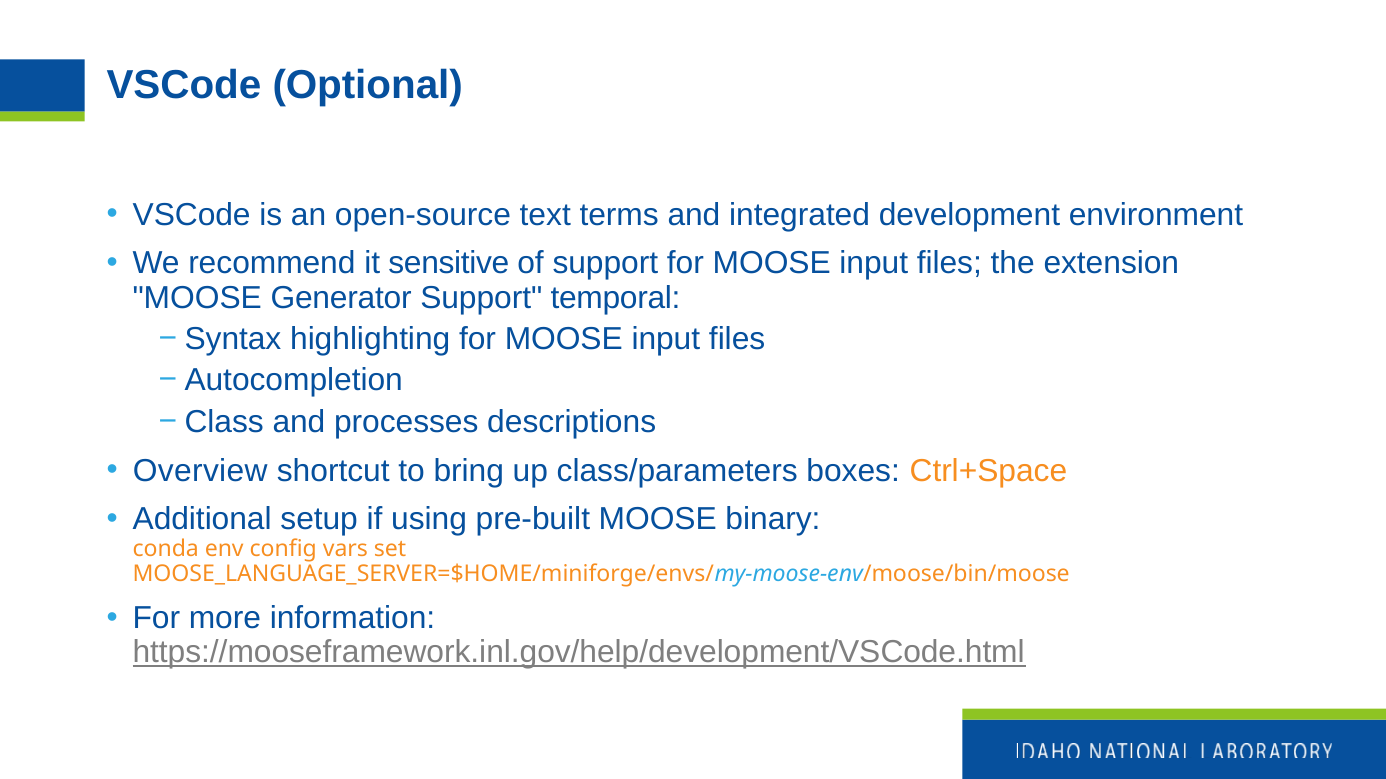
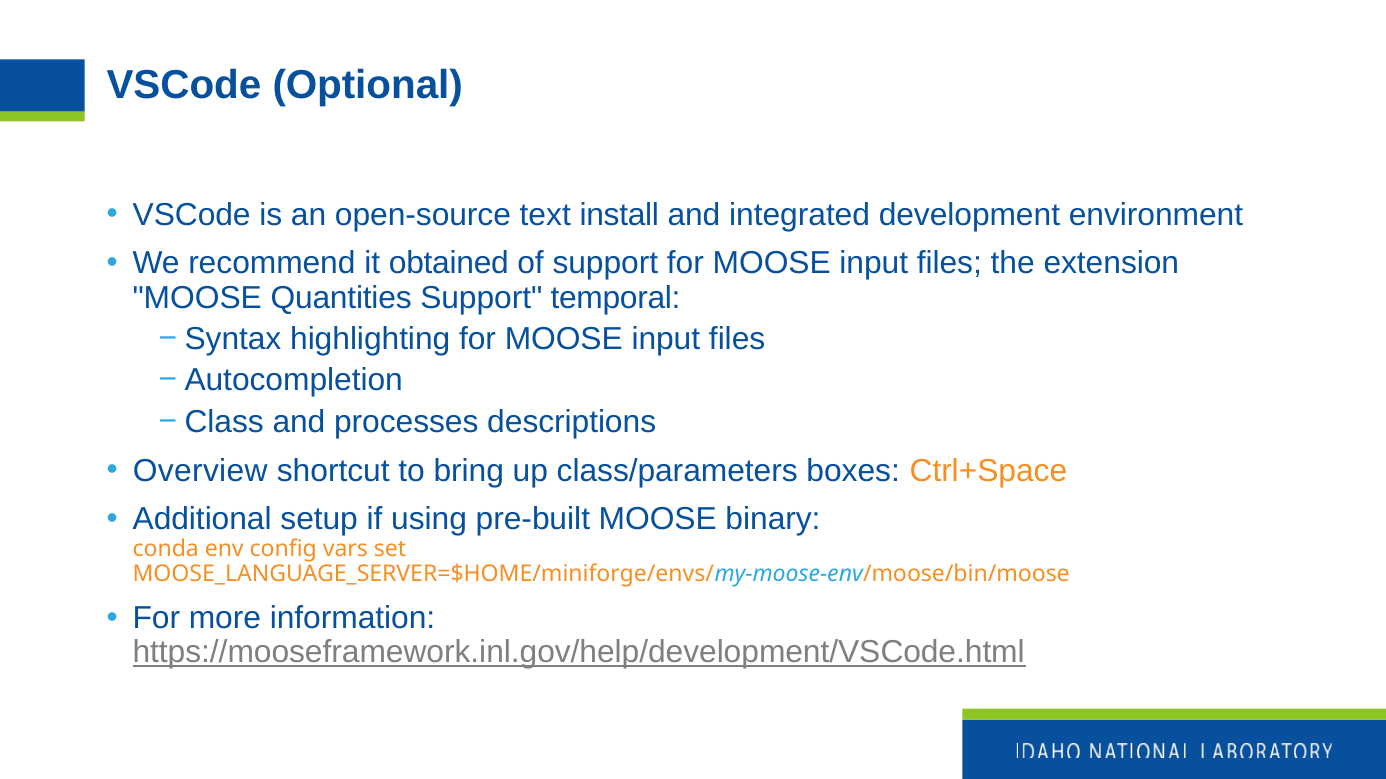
terms: terms -> install (619, 215)
sensitive: sensitive -> obtained (449, 263)
Generator: Generator -> Quantities (341, 298)
